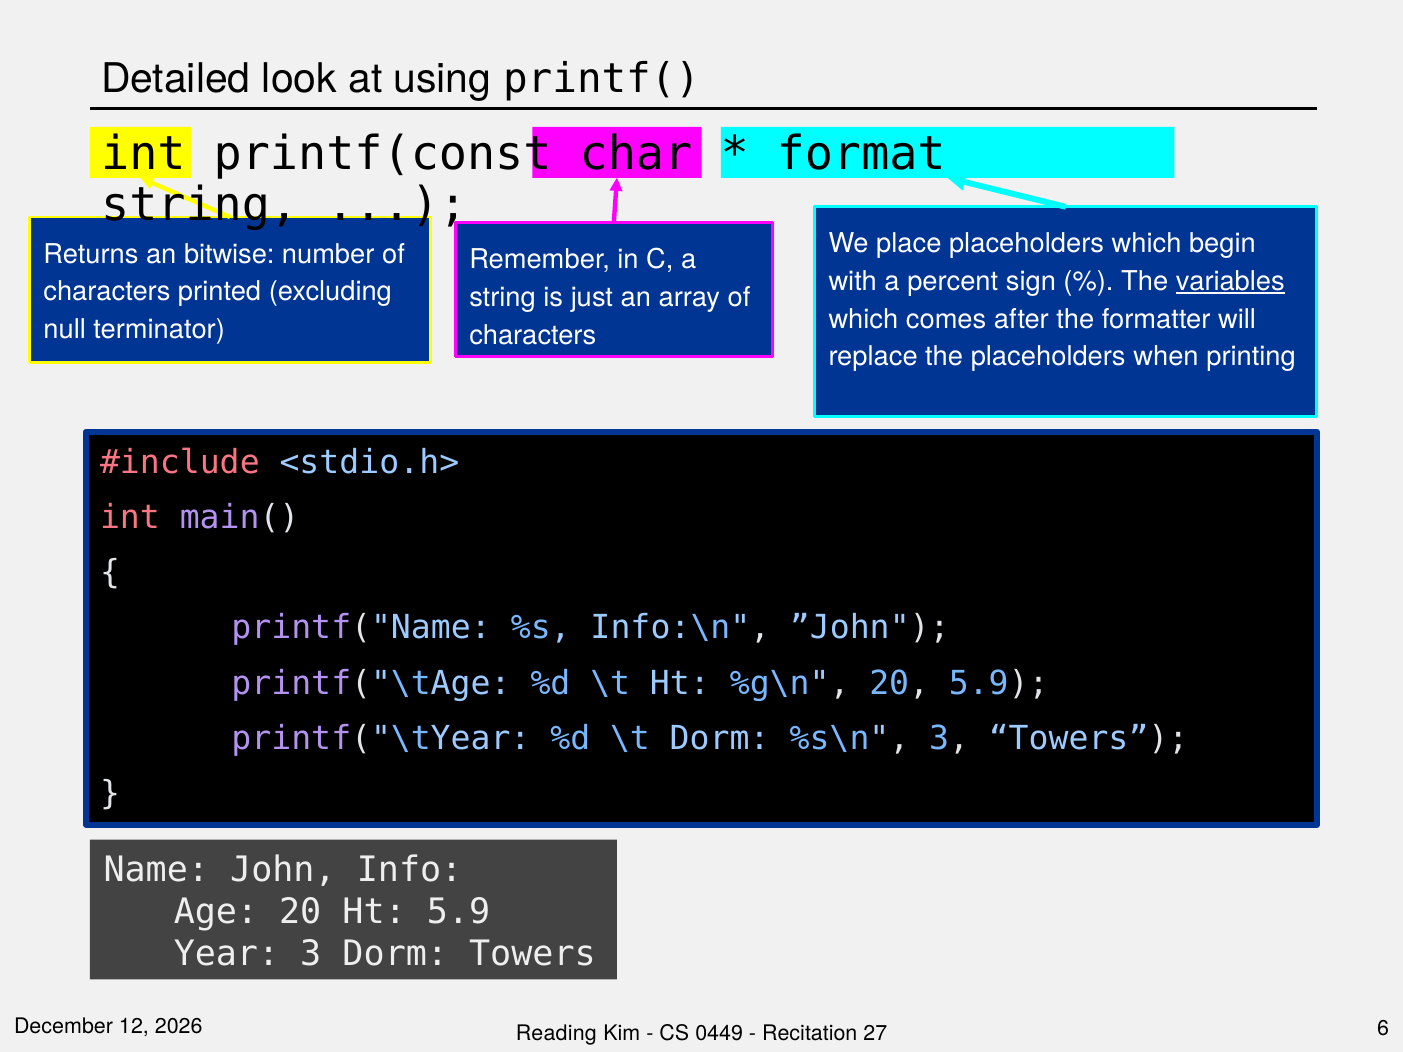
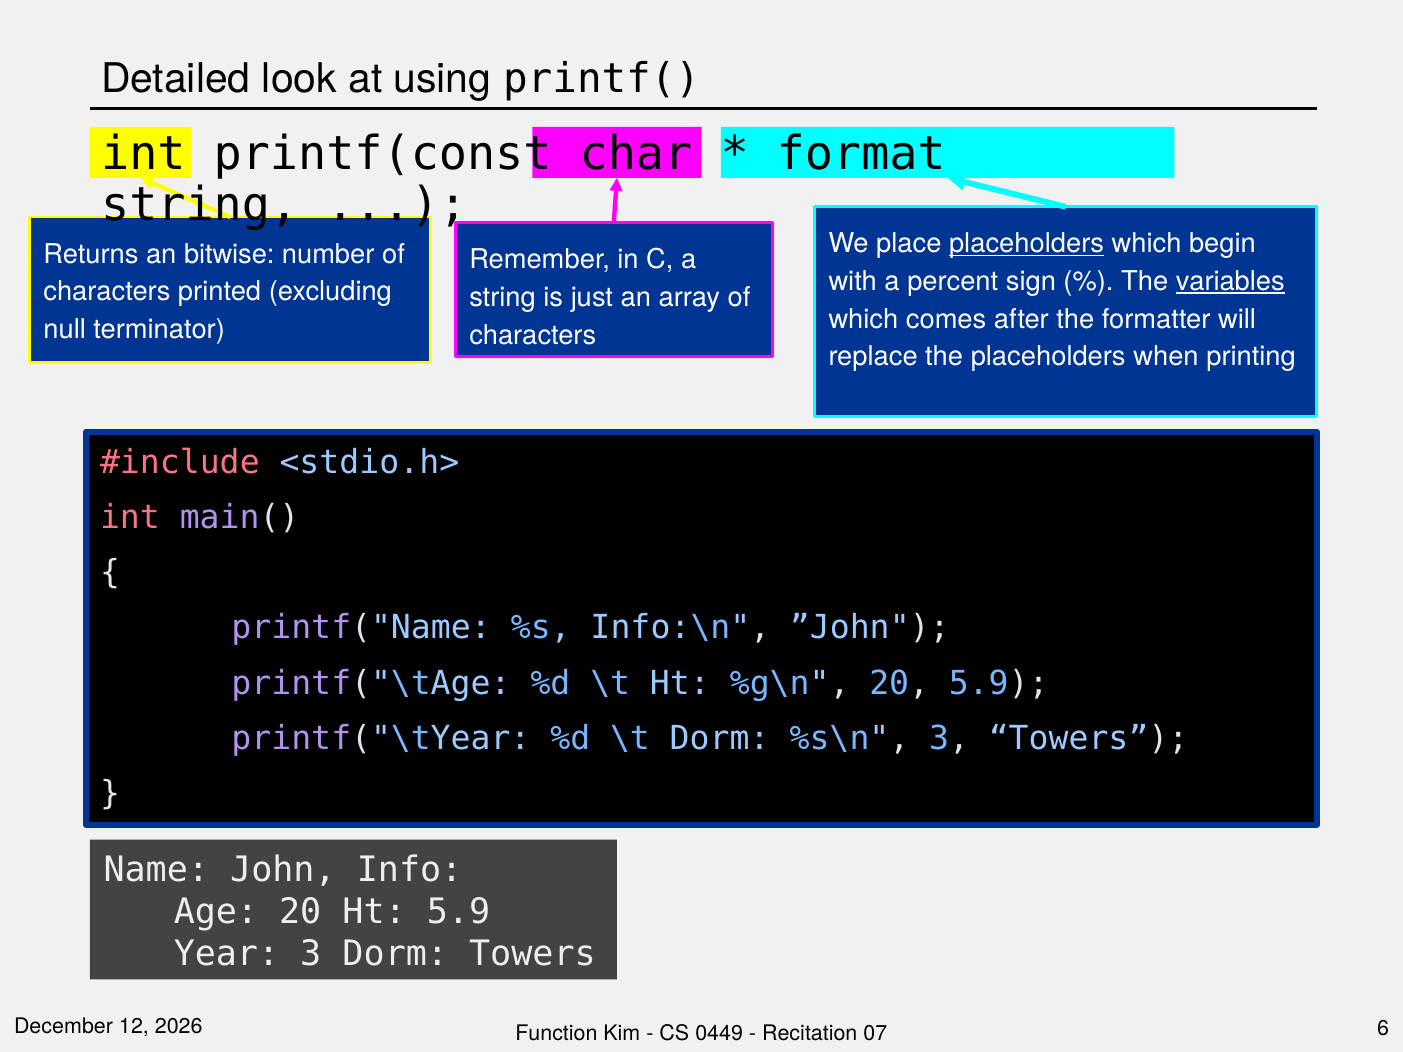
placeholders underline: none -> present (1027, 244)
Reading: Reading -> Function (556, 1034)
27: 27 -> 07 (875, 1034)
